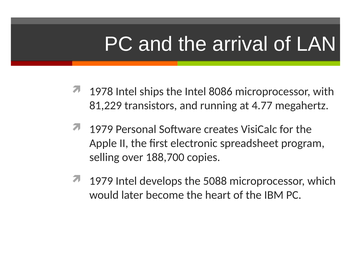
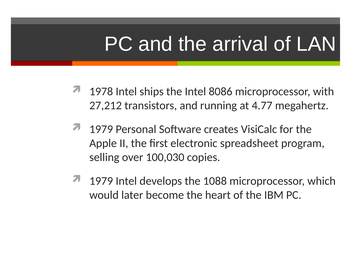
81,229: 81,229 -> 27,212 (106, 106)
188,700: 188,700 -> 100,030 (165, 157)
5088: 5088 -> 1088 (215, 181)
